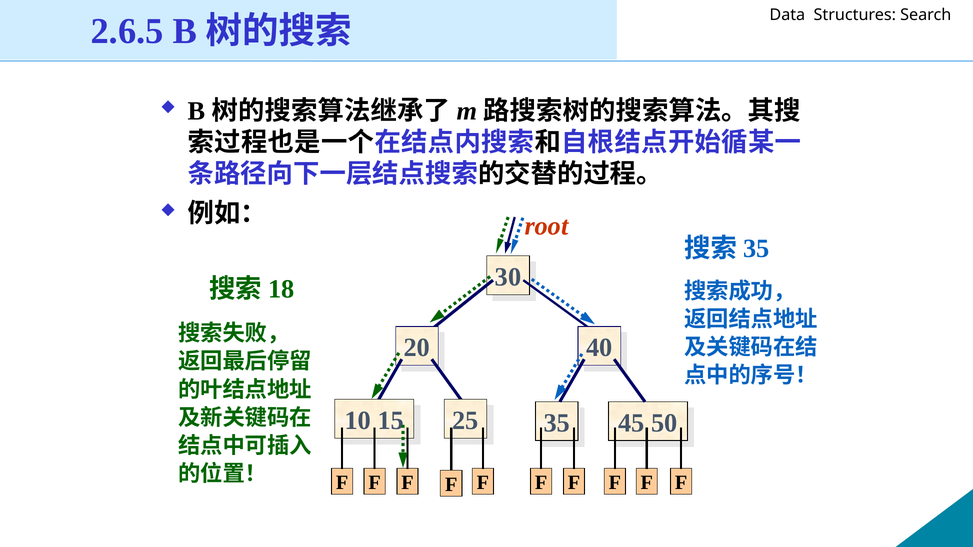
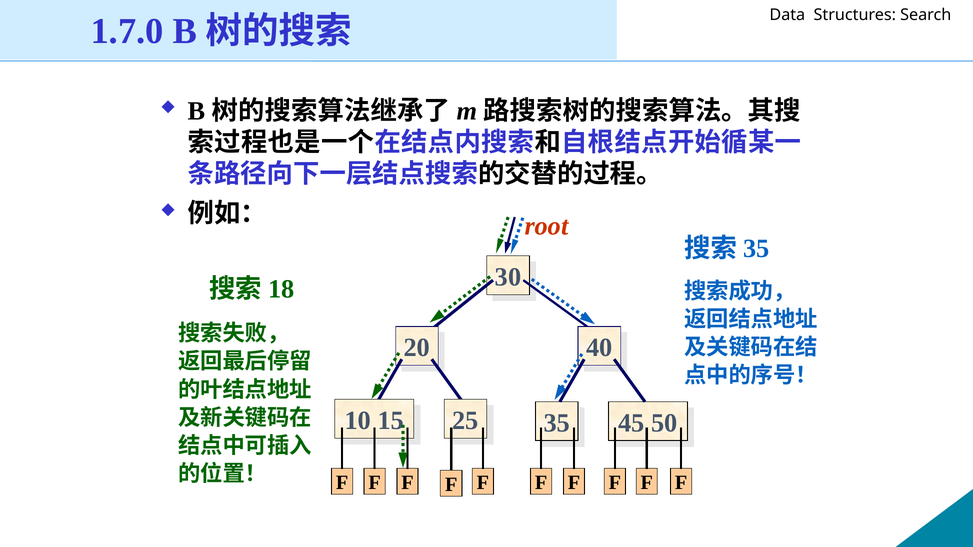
2.6.5: 2.6.5 -> 1.7.0 (127, 31)
